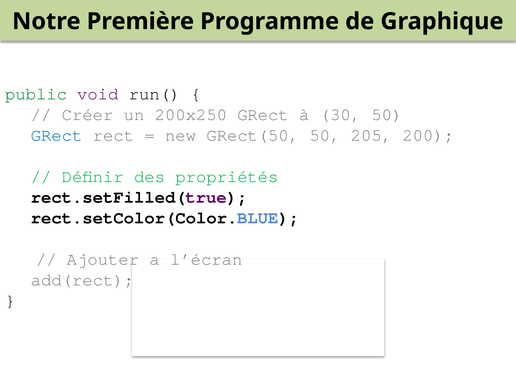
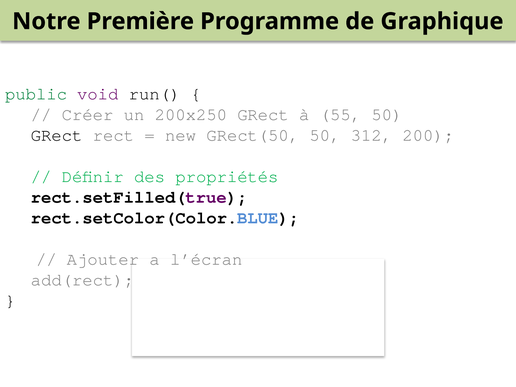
30: 30 -> 55 (341, 115)
GRect colour: blue -> black (57, 135)
205: 205 -> 312 (372, 135)
